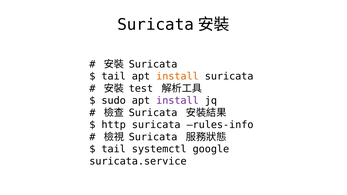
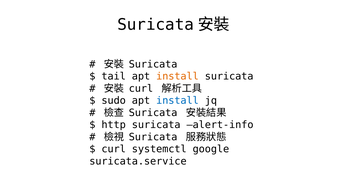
test: test -> curl (141, 89)
install colour: purple -> blue (177, 101)
rules-info: rules-info -> alert-info (220, 125)
tail: tail -> curl (114, 149)
